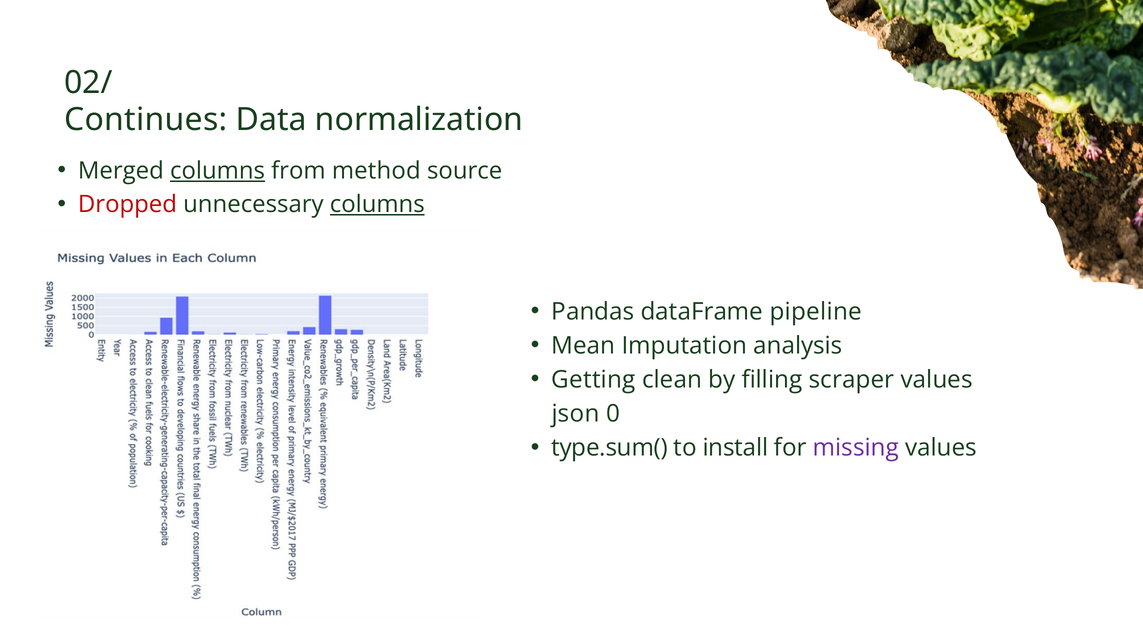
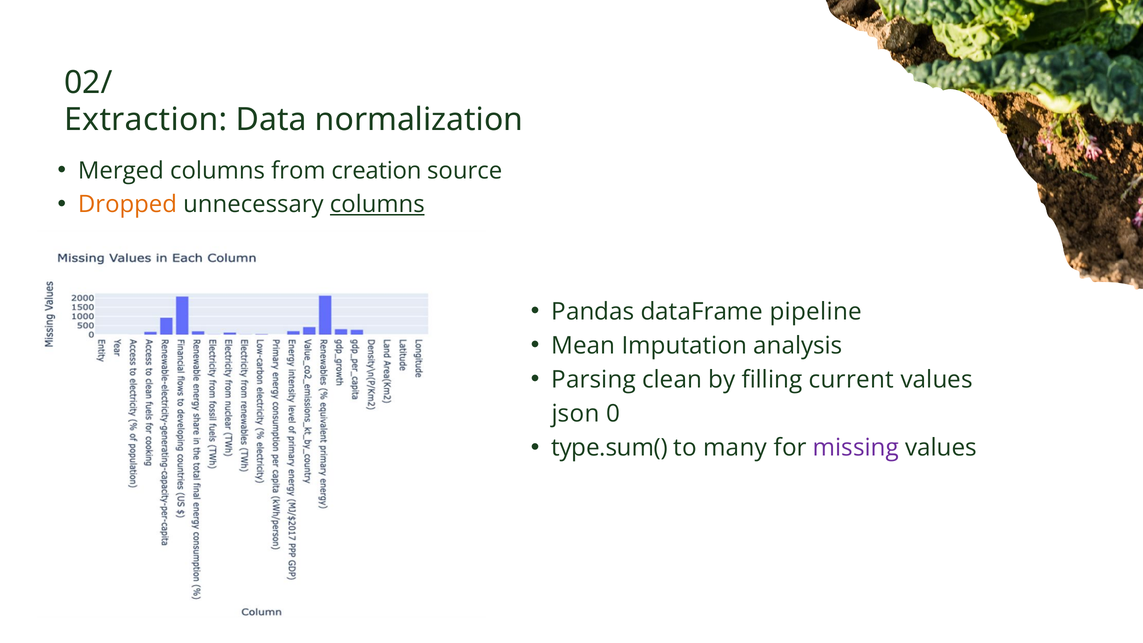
Continues: Continues -> Extraction (146, 120)
columns underline: present -> none (218, 171)
method: method -> creation (376, 171)
Dropped colour: red -> orange (127, 205)
Getting: Getting -> Parsing (594, 380)
scraper: scraper -> current (851, 380)
install: install -> many (735, 448)
